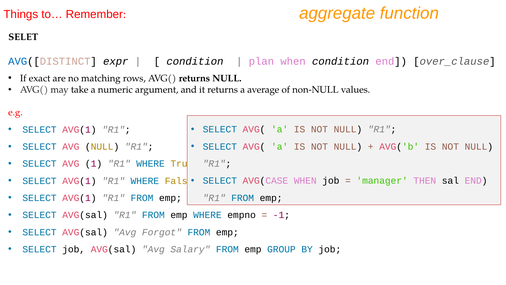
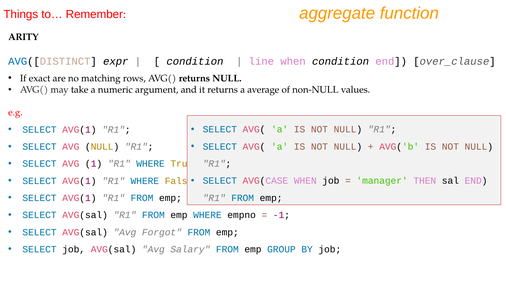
SELET: SELET -> ARITY (23, 37)
plan: plan -> line (261, 61)
